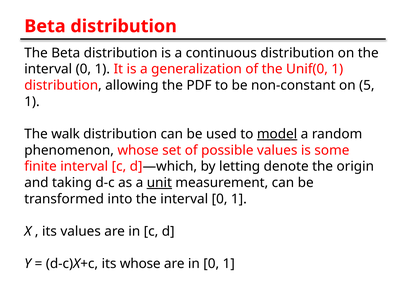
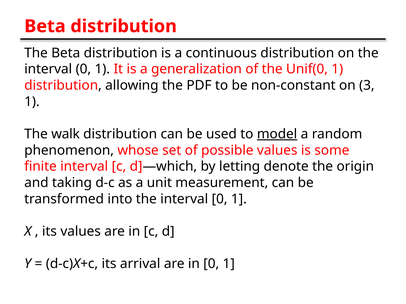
5: 5 -> 3 (367, 86)
unit underline: present -> none (159, 183)
its whose: whose -> arrival (140, 264)
